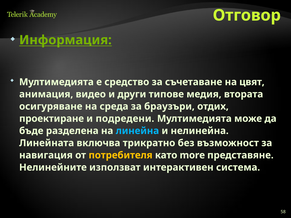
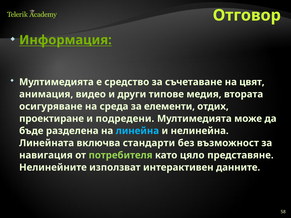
браузъри: браузъри -> елементи (169, 107)
трикратно: трикратно -> стандарти (149, 143)
потребителя colour: yellow -> light green (121, 155)
more: more -> цяло (192, 155)
система: система -> данните (238, 168)
